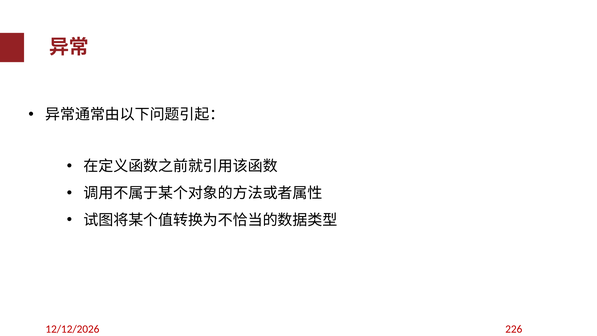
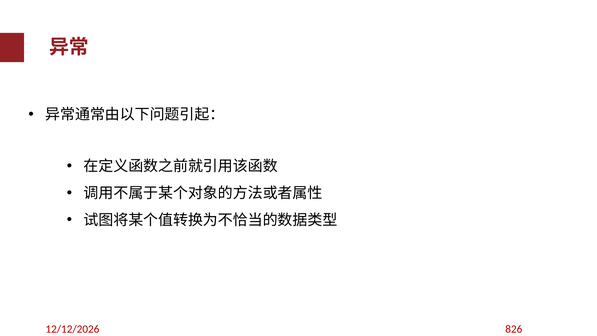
226: 226 -> 826 (514, 329)
